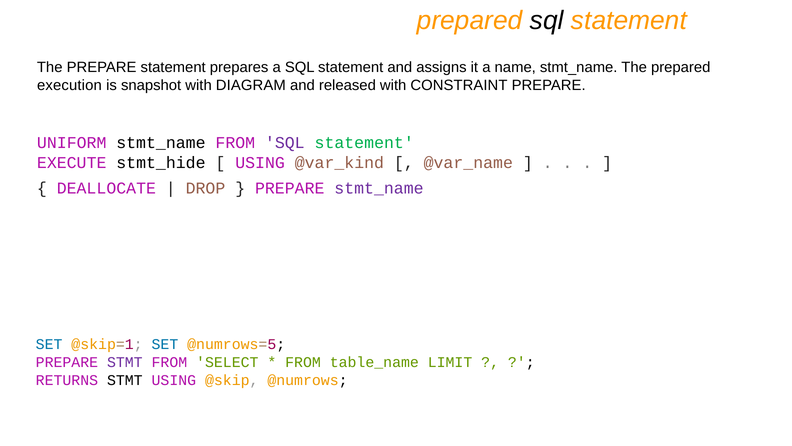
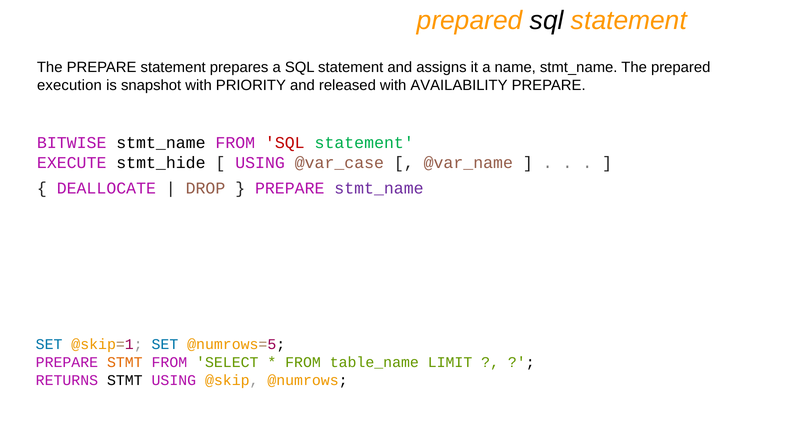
DIAGRAM: DIAGRAM -> PRIORITY (251, 85)
CONSTRAINT: CONSTRAINT -> AVAILABILITY (459, 85)
UNIFORM: UNIFORM -> BITWISE (72, 143)
SQL colour: purple -> red (285, 143)
@var_kind: @var_kind -> @var_case (339, 162)
STMT colour: purple -> orange (125, 362)
